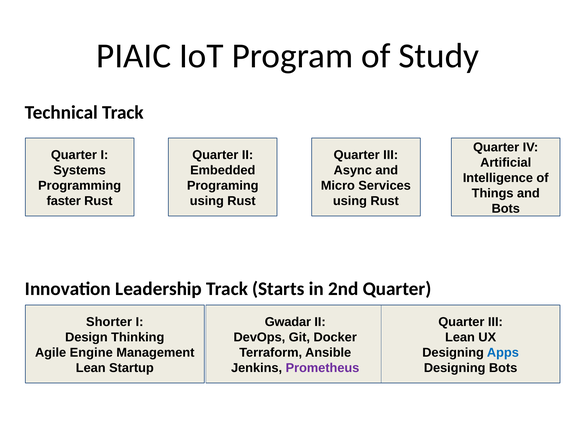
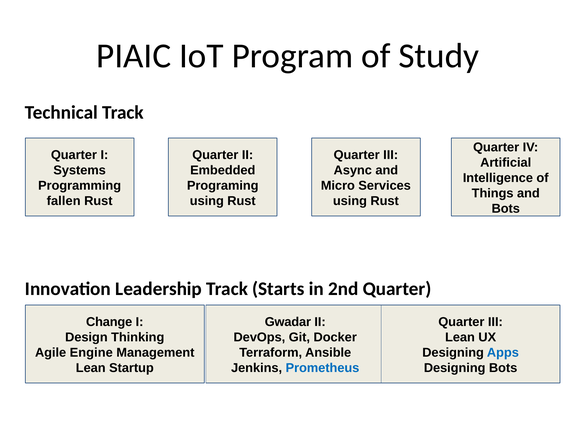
faster: faster -> fallen (64, 201)
Shorter: Shorter -> Change (109, 322)
Prometheus colour: purple -> blue (323, 368)
